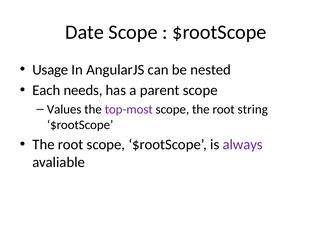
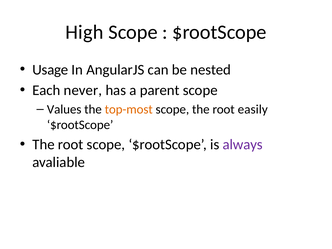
Date: Date -> High (84, 32)
needs: needs -> never (83, 90)
top-most colour: purple -> orange (129, 109)
string: string -> easily (253, 109)
